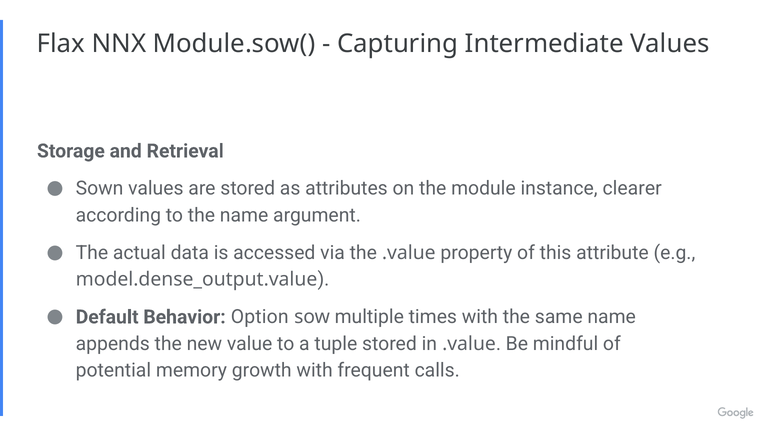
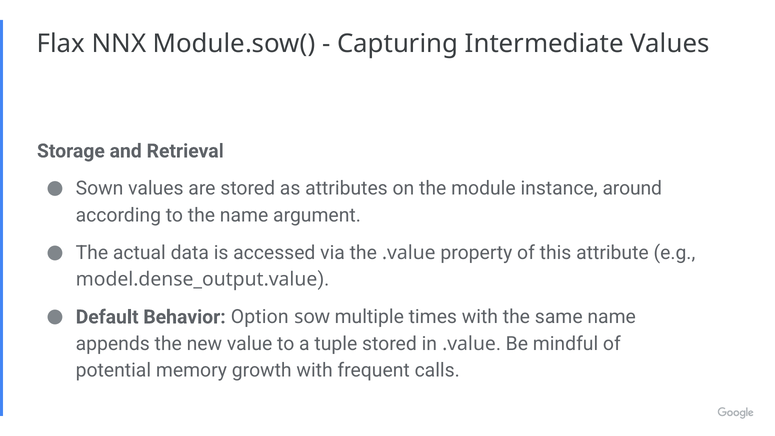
clearer: clearer -> around (632, 189)
